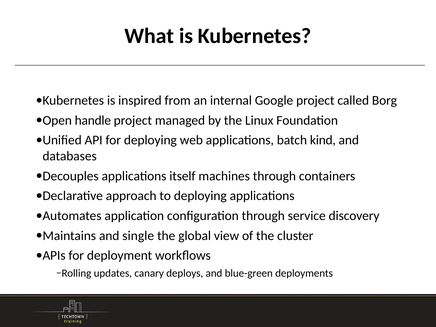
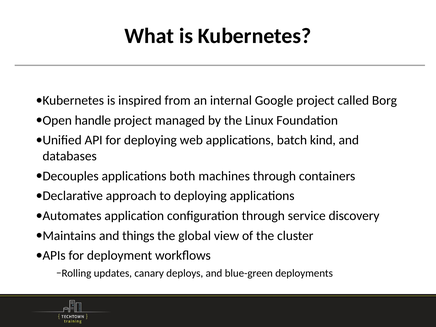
itself: itself -> both (182, 176)
single: single -> things (138, 236)
